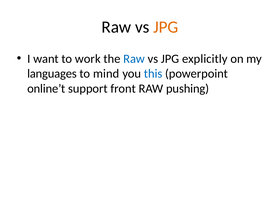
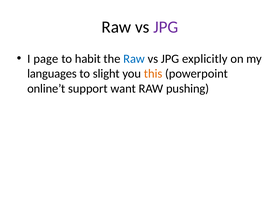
JPG colour: orange -> purple (166, 27)
want: want -> page (46, 59)
work: work -> habit (88, 59)
mind: mind -> slight (106, 74)
this colour: blue -> orange (153, 74)
front: front -> want (123, 89)
